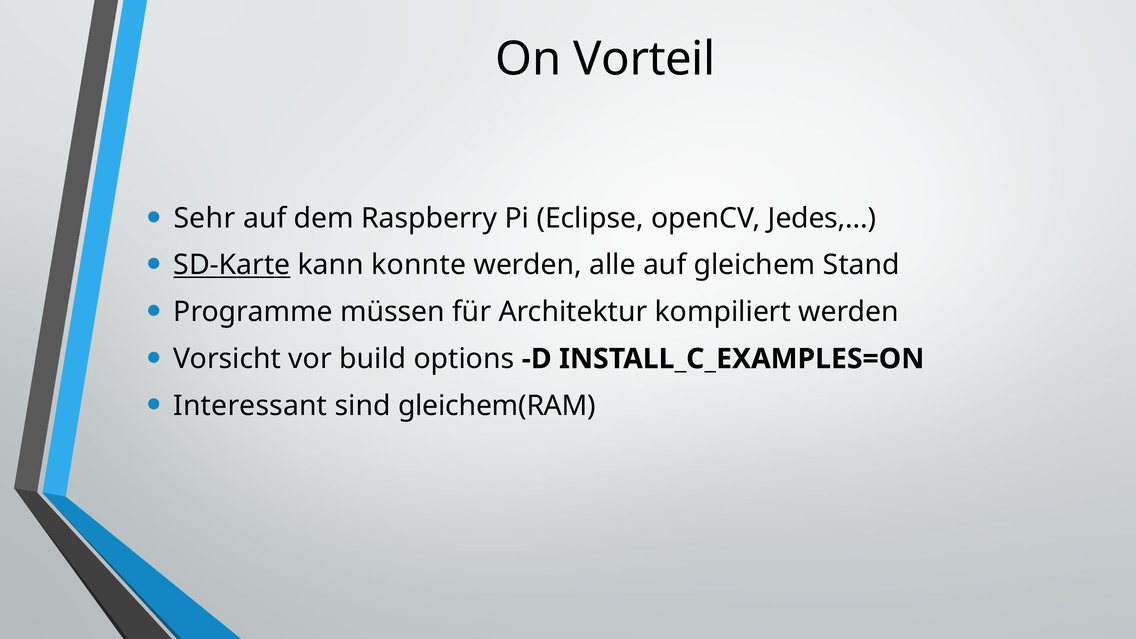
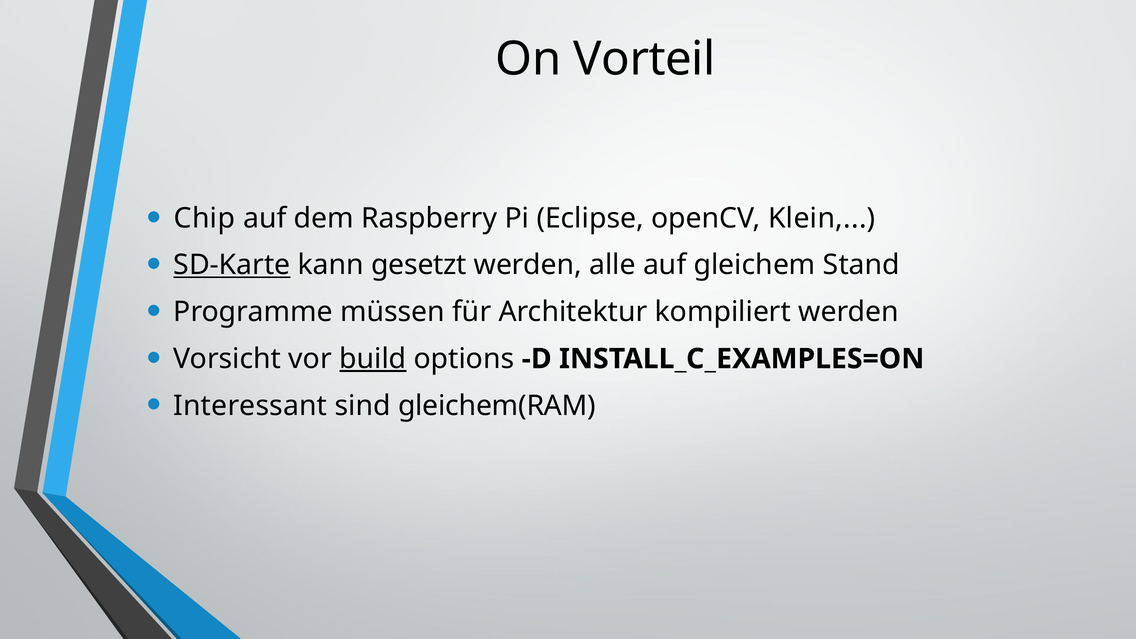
Sehr: Sehr -> Chip (204, 218)
Jedes: Jedes -> Klein (822, 218)
konnte: konnte -> gesetzt (419, 265)
build underline: none -> present (373, 359)
